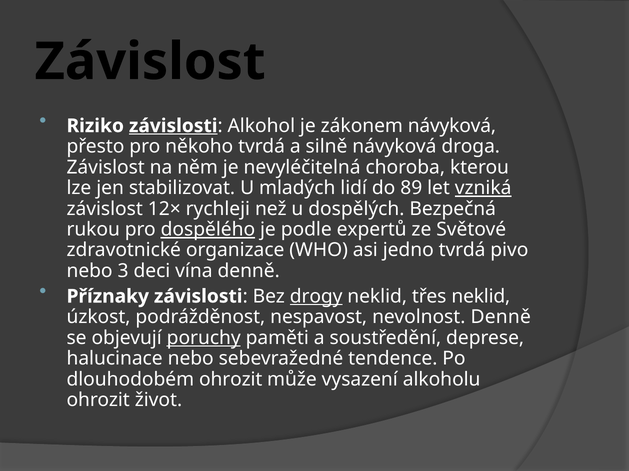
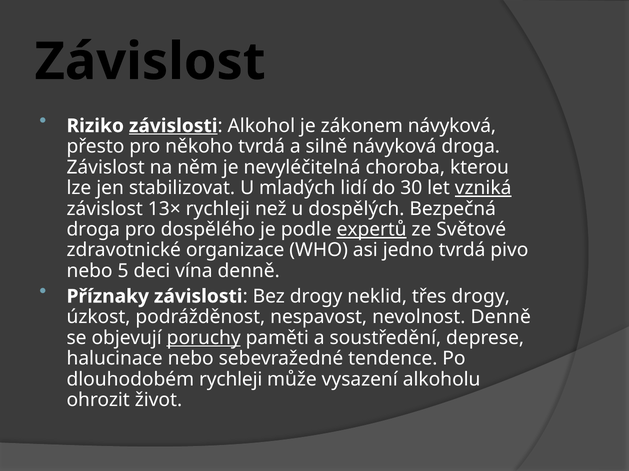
89: 89 -> 30 (411, 188)
12×: 12× -> 13× (164, 209)
rukou: rukou -> droga (93, 230)
dospělého underline: present -> none (208, 230)
expertů underline: none -> present (372, 230)
3: 3 -> 5 (123, 271)
drogy underline: present -> none (316, 297)
třes neklid: neklid -> drogy (481, 297)
dlouhodobém ohrozit: ohrozit -> rychleji (231, 380)
